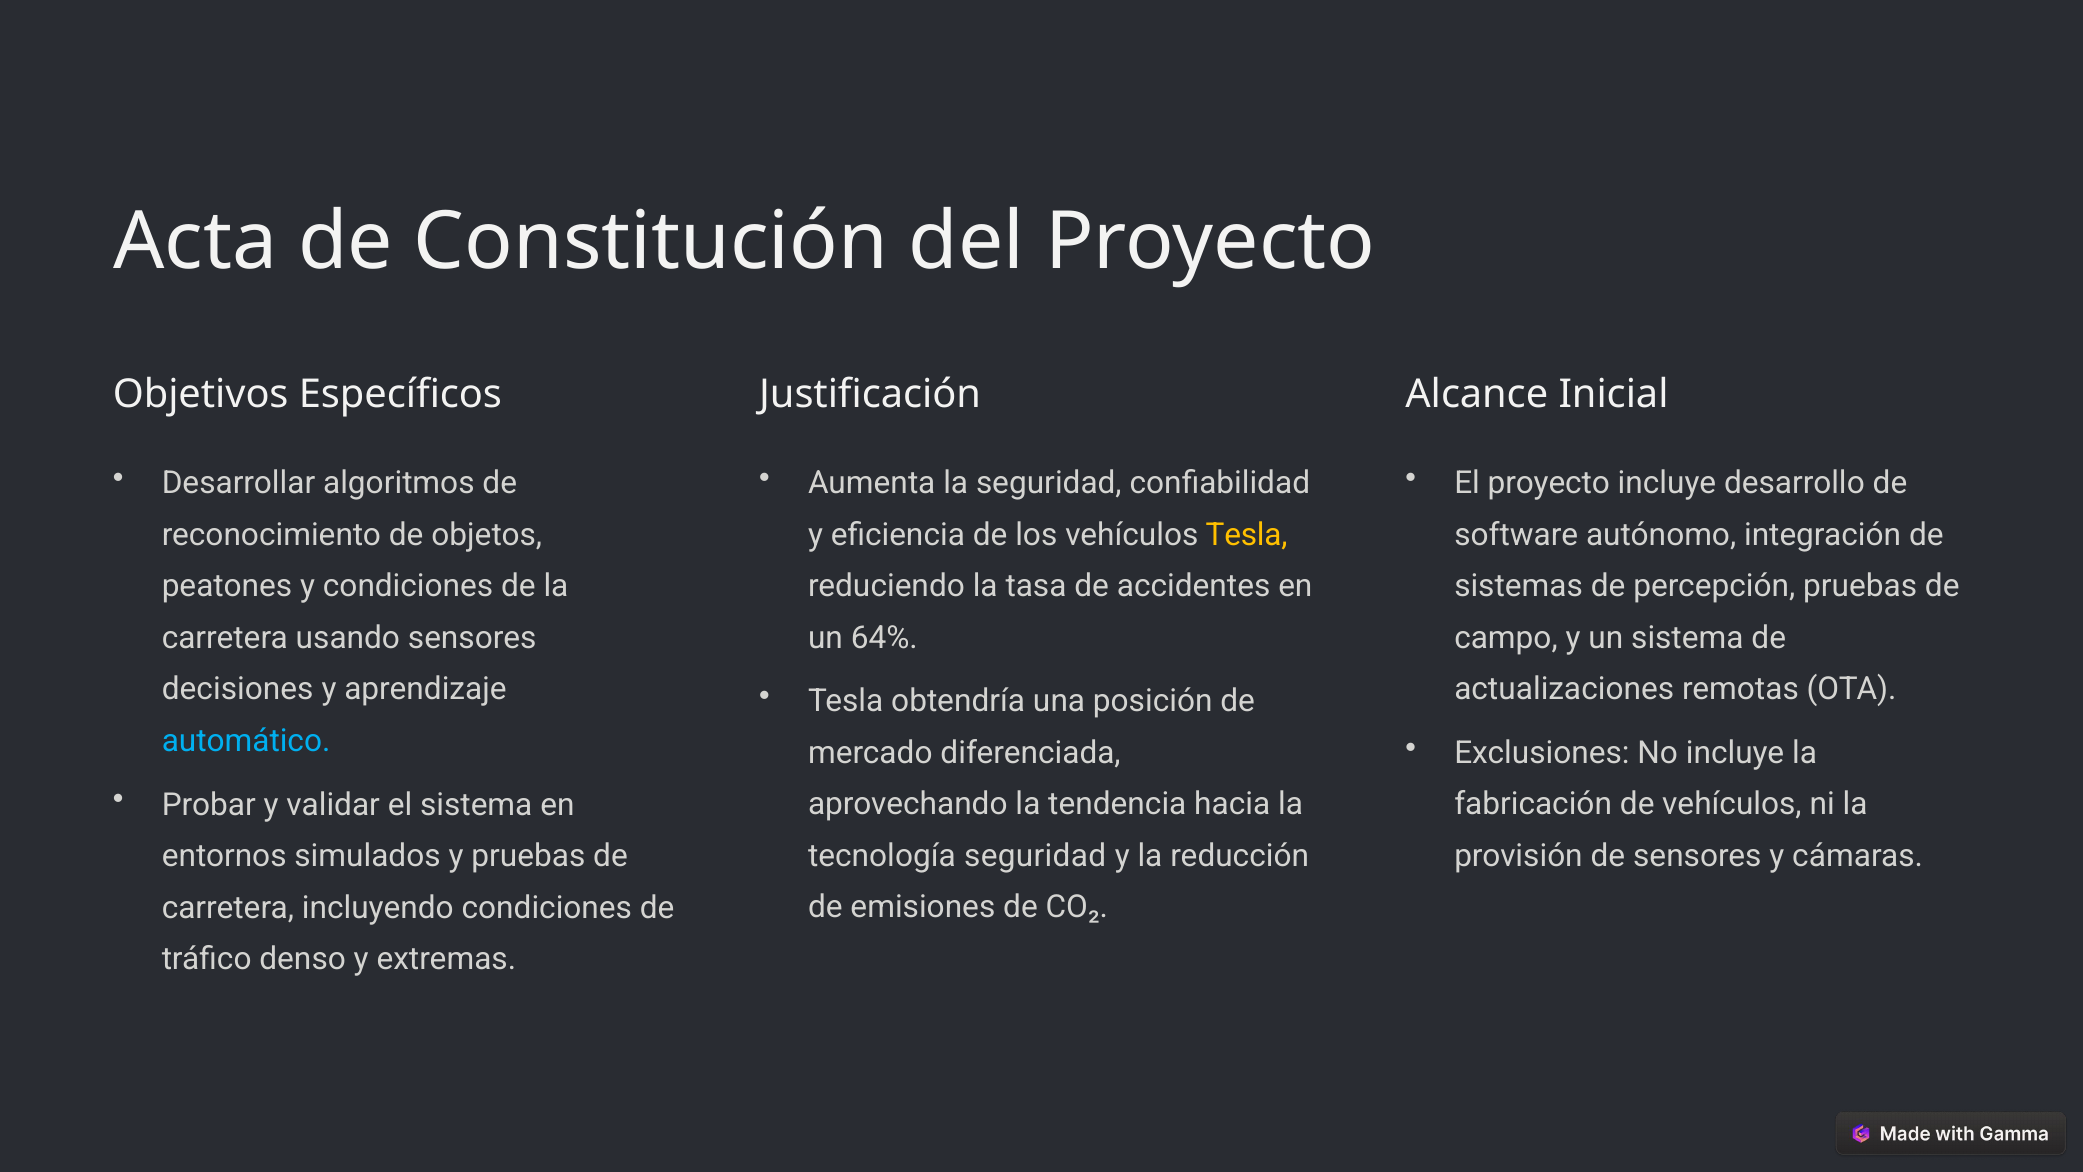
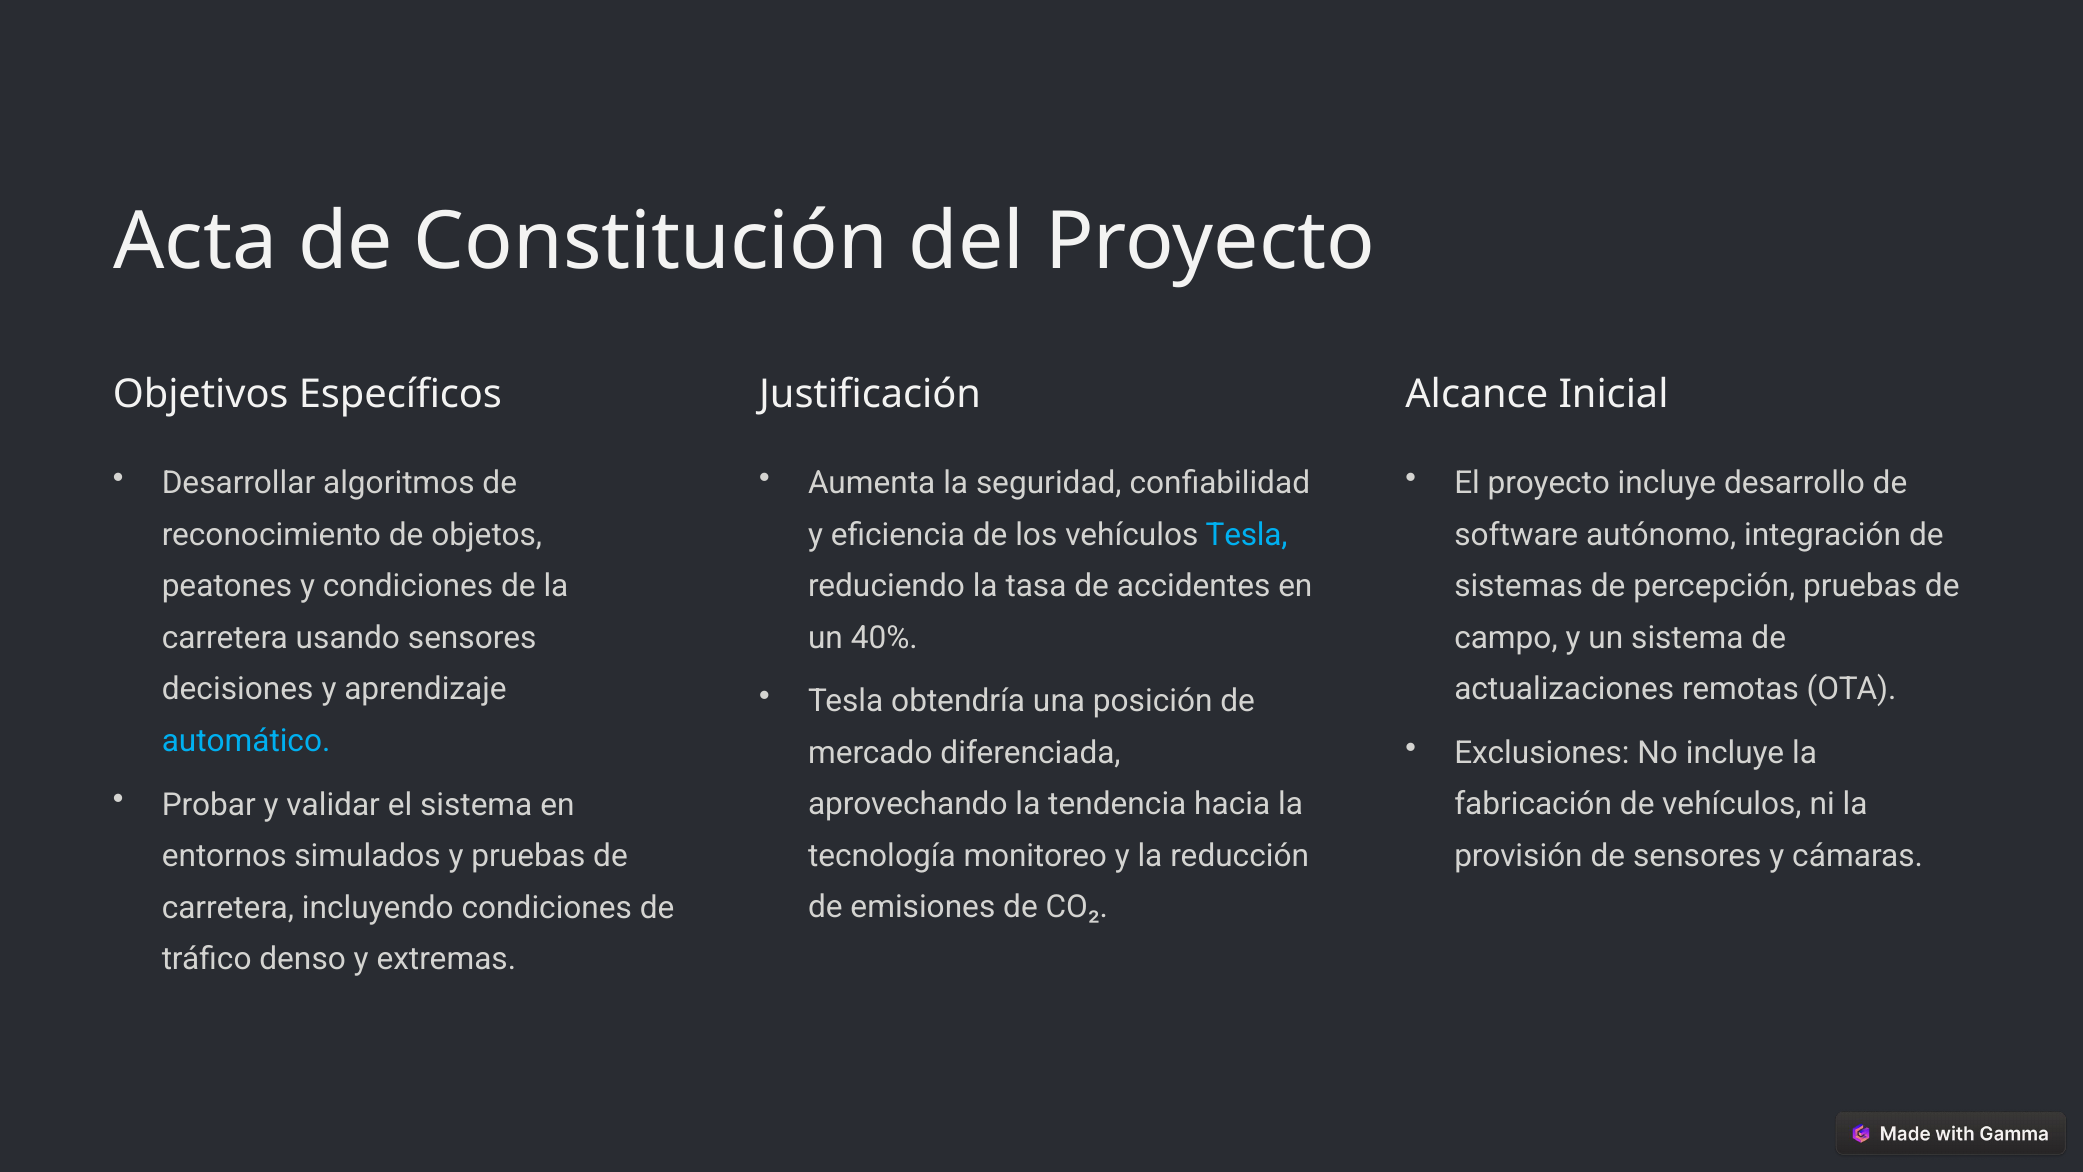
Tesla colour: yellow -> light blue (1247, 535)
64%: 64% -> 40% (884, 638)
tecnología seguridad: seguridad -> monitoreo (1035, 856)
